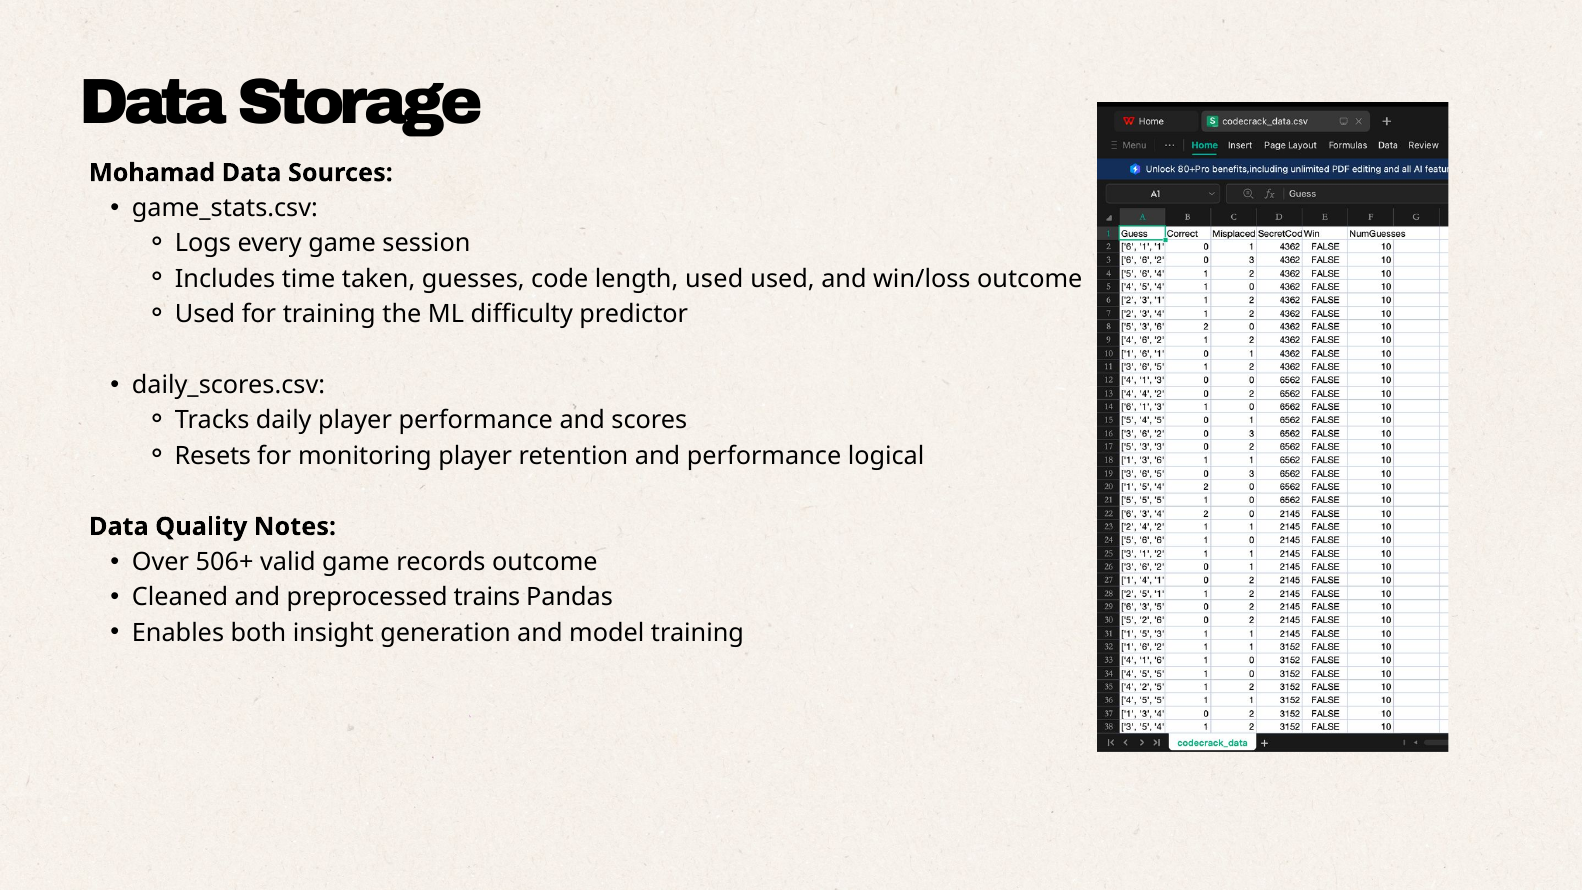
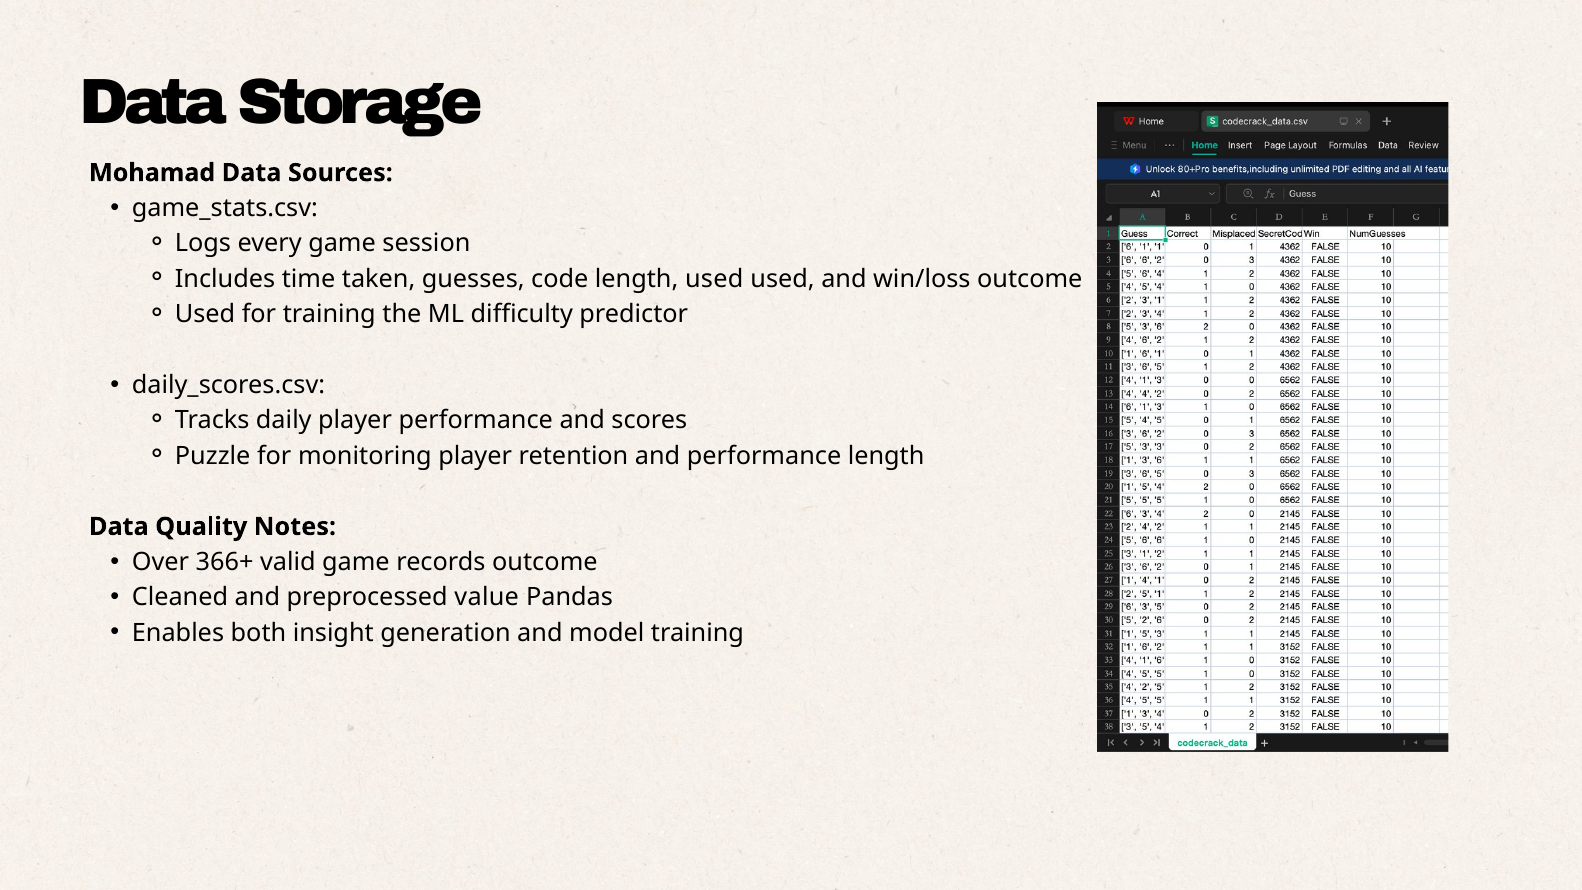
Resets: Resets -> Puzzle (213, 456)
performance logical: logical -> length (886, 456)
506+: 506+ -> 366+ (225, 562)
trains: trains -> value (487, 597)
